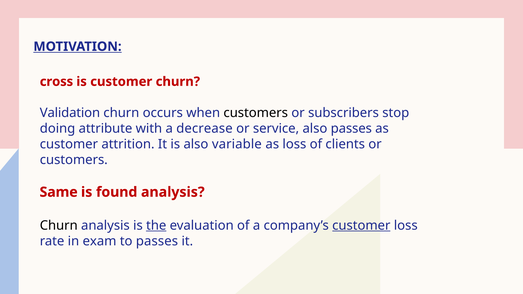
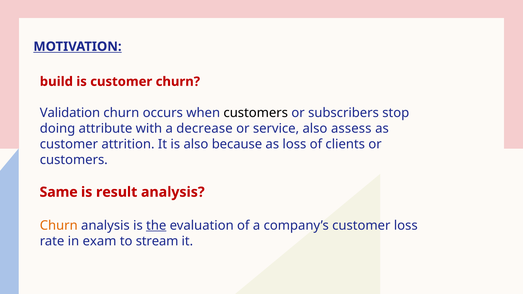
cross: cross -> build (56, 82)
also passes: passes -> assess (351, 129)
variable: variable -> because (237, 144)
found: found -> result (117, 192)
Churn colour: black -> orange (59, 226)
customer underline: present -> none (361, 226)
to passes: passes -> stream (157, 241)
